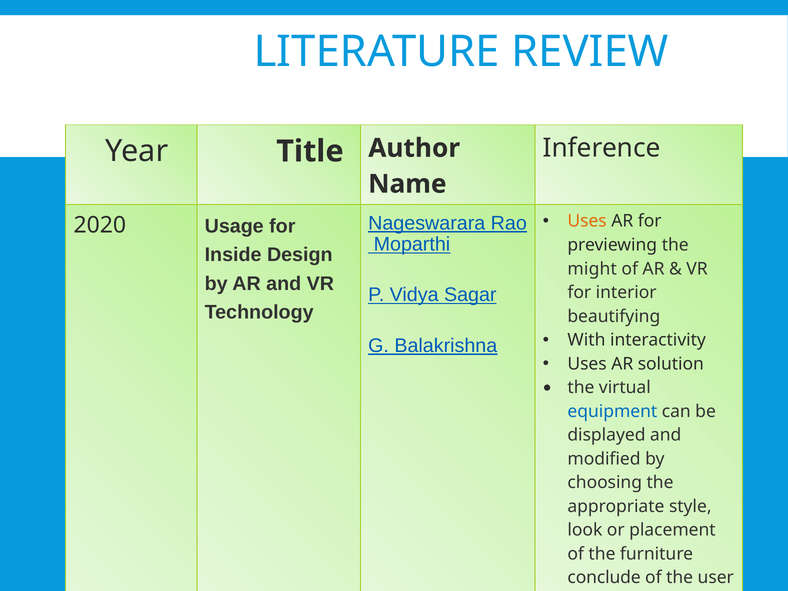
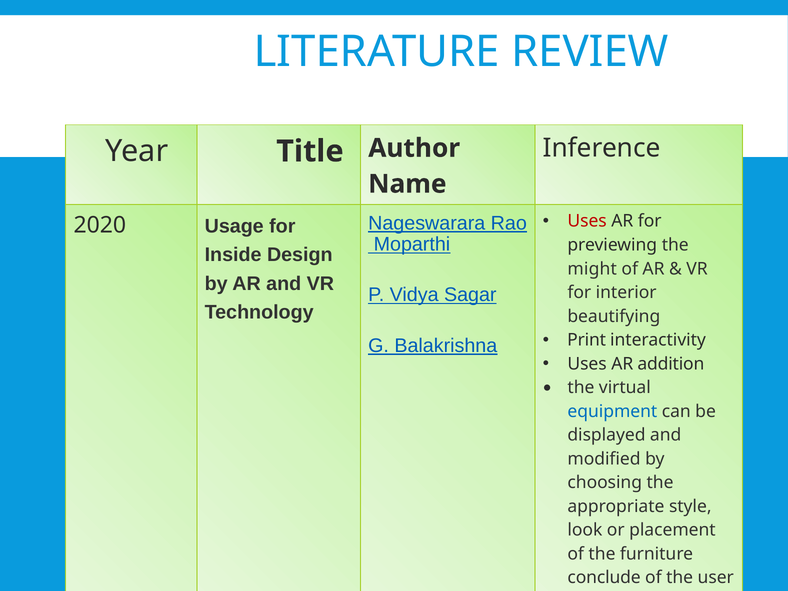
Uses colour: orange -> red (587, 221)
With: With -> Print (587, 340)
solution: solution -> addition (671, 364)
